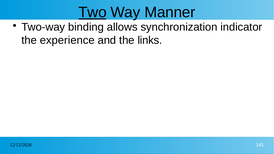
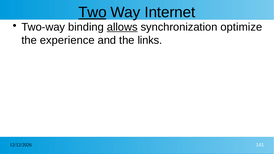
Manner: Manner -> Internet (170, 12)
allows underline: none -> present (122, 27)
indicator: indicator -> optimize (241, 27)
